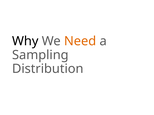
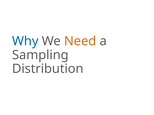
Why colour: black -> blue (25, 41)
